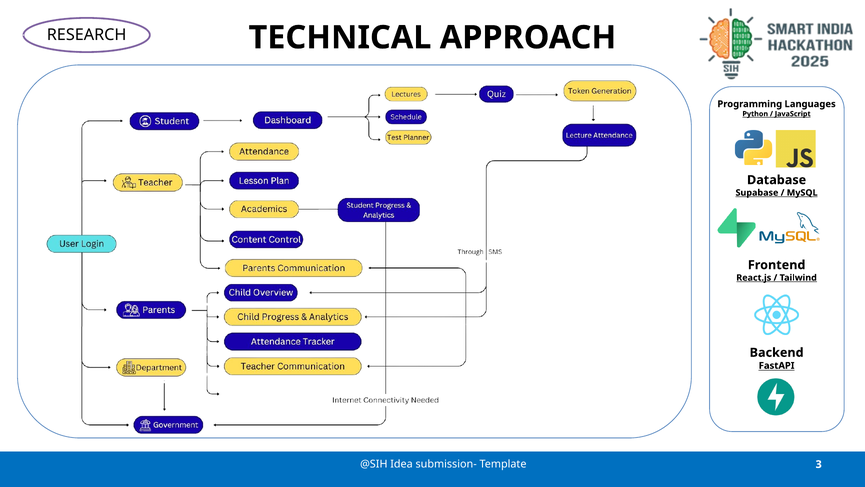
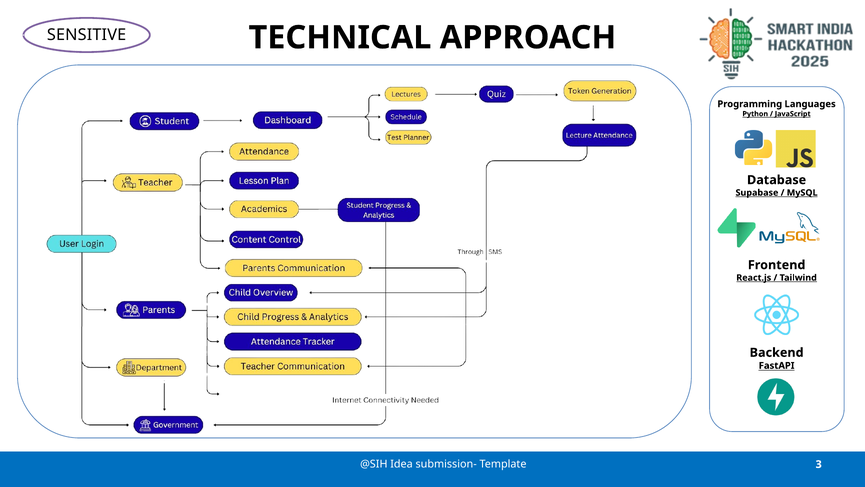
RESEARCH: RESEARCH -> SENSITIVE (87, 35)
